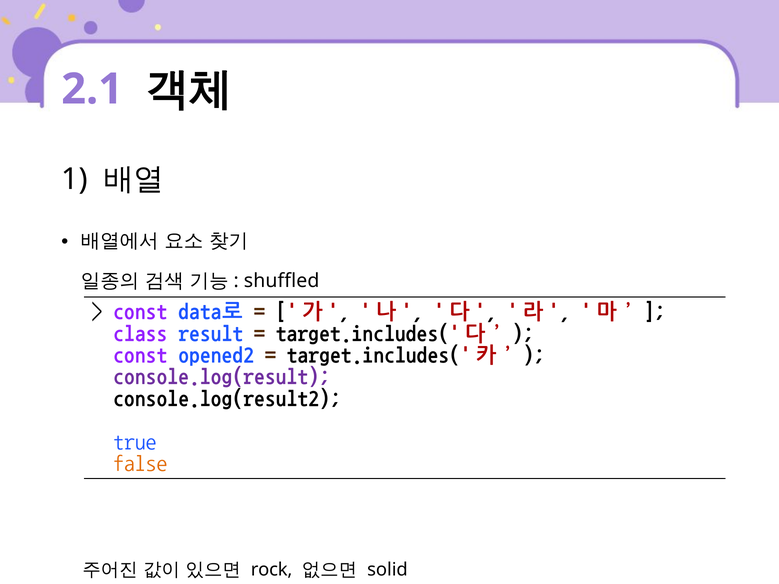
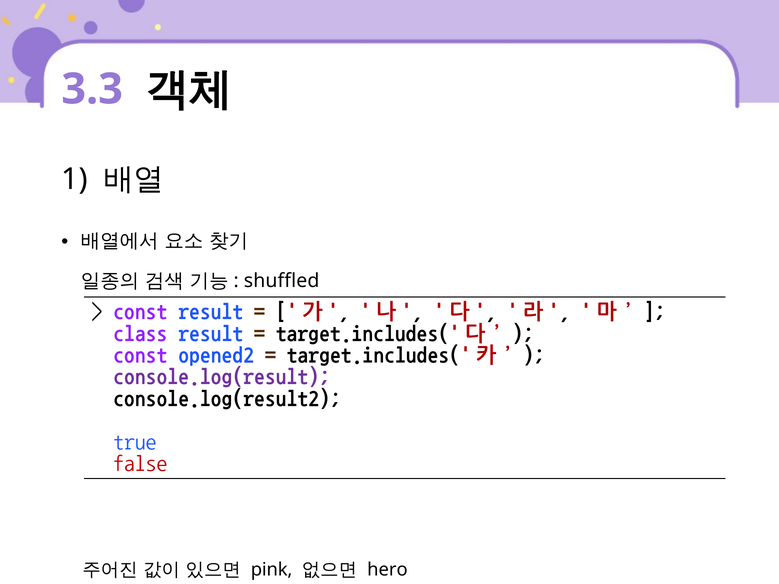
2.1: 2.1 -> 3.3 (92, 89)
const data로: data로 -> result (211, 311)
false colour: orange -> red (140, 463)
rock: rock -> pink (272, 570)
solid: solid -> hero (387, 570)
